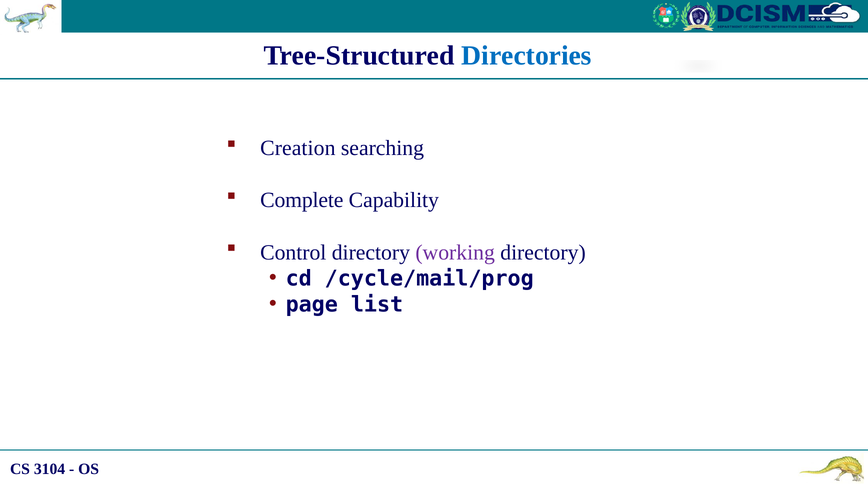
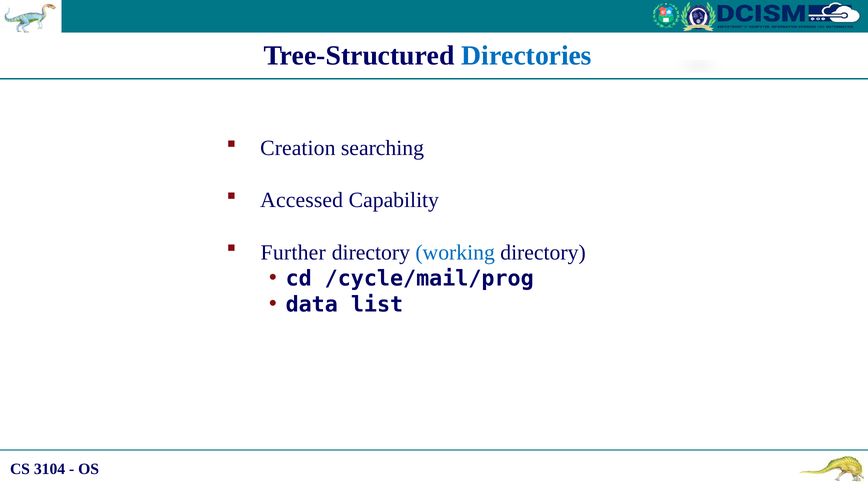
Complete: Complete -> Accessed (302, 200)
Control: Control -> Further (293, 253)
working colour: purple -> blue (455, 253)
page: page -> data (312, 305)
